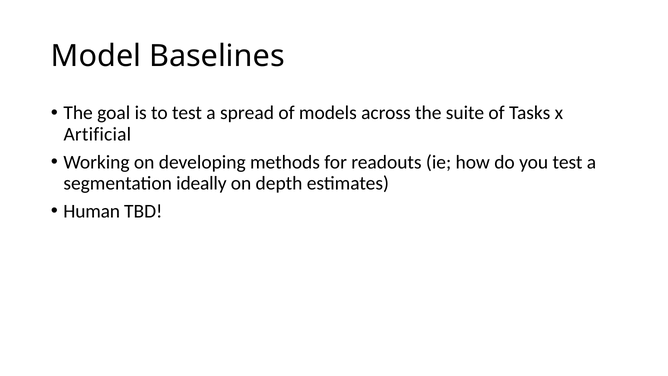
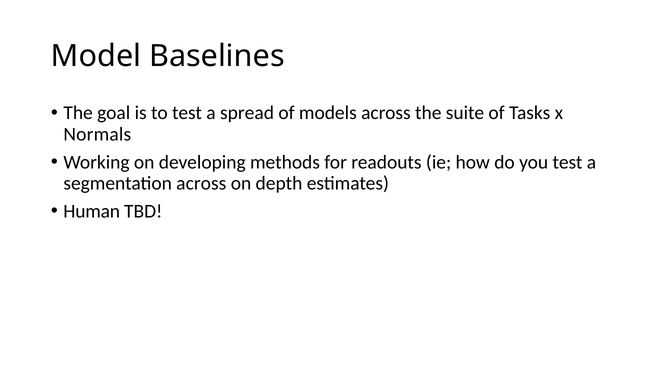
Artificial: Artificial -> Normals (97, 134)
segmentation ideally: ideally -> across (201, 183)
